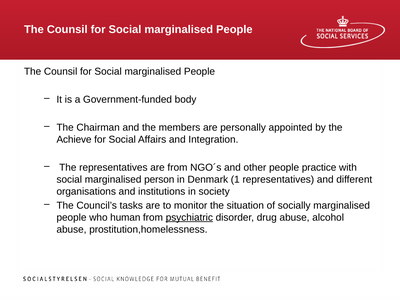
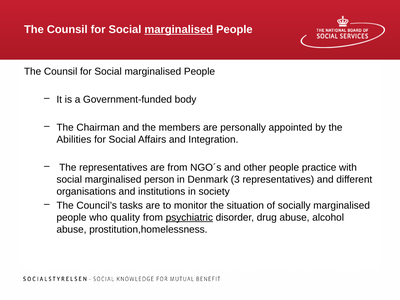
marginalised underline: none -> present (179, 29)
Achieve: Achieve -> Abilities (74, 139)
1: 1 -> 3 (235, 179)
human: human -> quality (125, 217)
